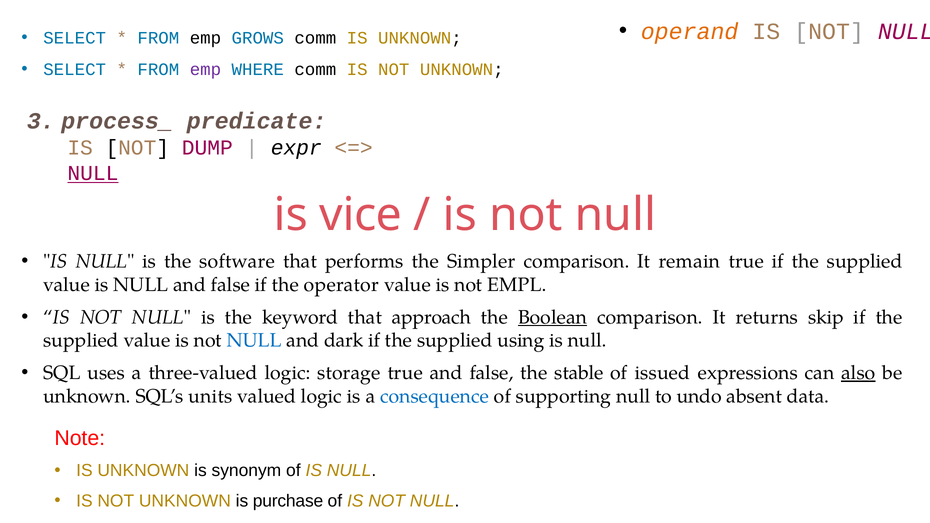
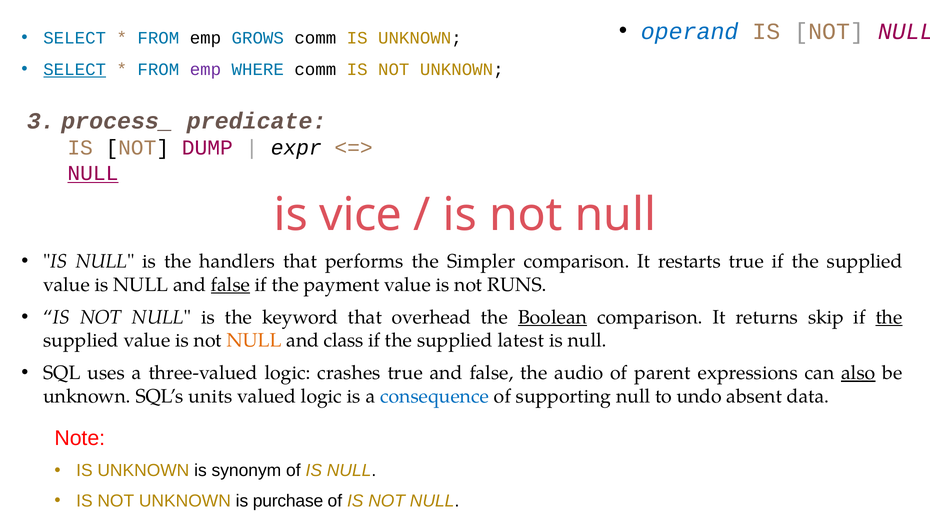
operand colour: orange -> blue (690, 32)
SELECT underline: none -> present (75, 70)
software: software -> handlers (237, 261)
remain: remain -> restarts (690, 261)
false underline: none -> present (230, 285)
operator: operator -> payment (342, 285)
EMPL: EMPL -> RUNS (517, 285)
approach: approach -> overhead (431, 317)
the underline: none -> present (889, 317)
NULL colour: blue -> orange (254, 341)
dark: dark -> class (344, 341)
using: using -> latest (521, 341)
storage: storage -> crashes (349, 373)
stable: stable -> audio (579, 373)
issued: issued -> parent (662, 373)
